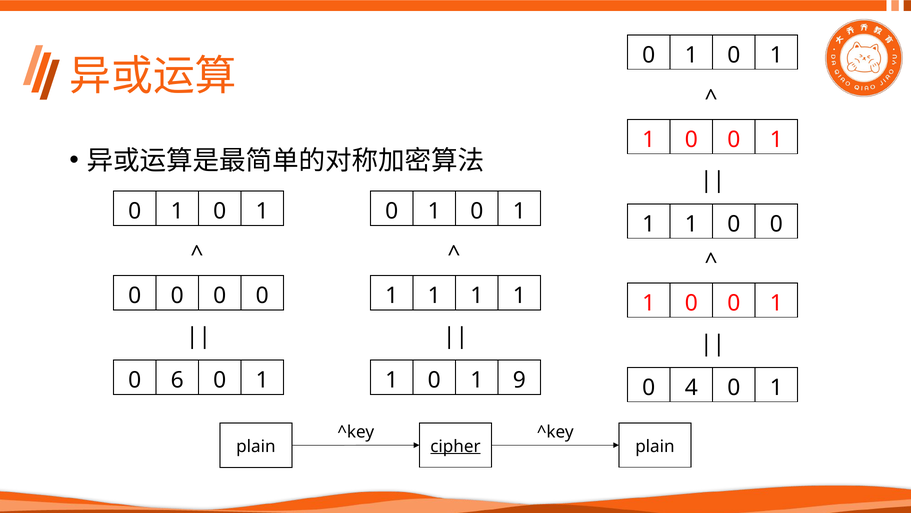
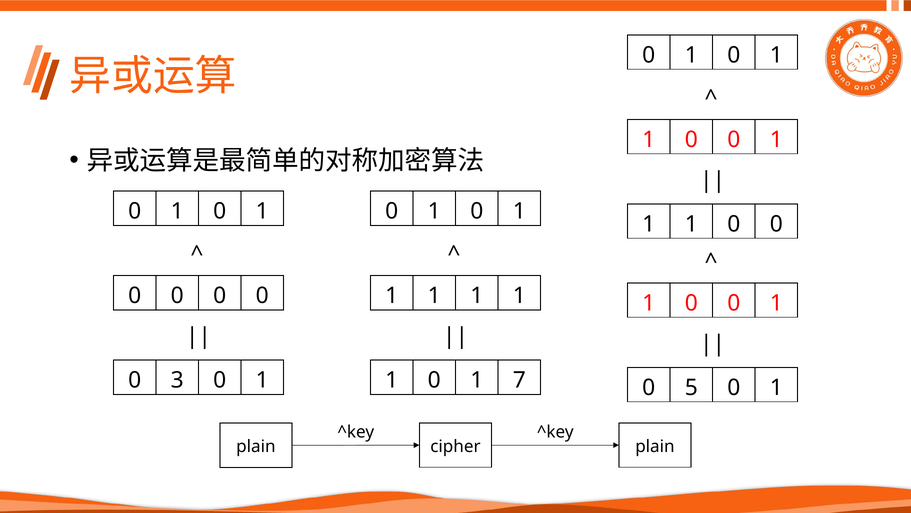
6: 6 -> 3 (177, 380)
9: 9 -> 7 (519, 380)
4: 4 -> 5 (691, 387)
cipher underline: present -> none (455, 446)
